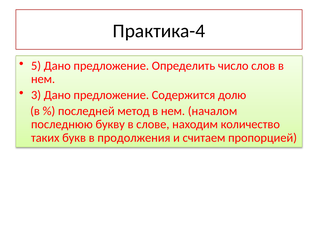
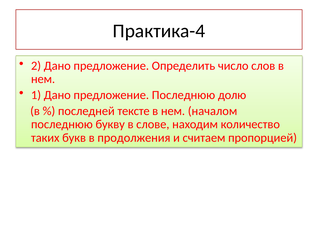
5: 5 -> 2 (36, 66)
3: 3 -> 1 (36, 95)
предложение Содержится: Содержится -> Последнюю (183, 95)
метод: метод -> тексте (134, 111)
